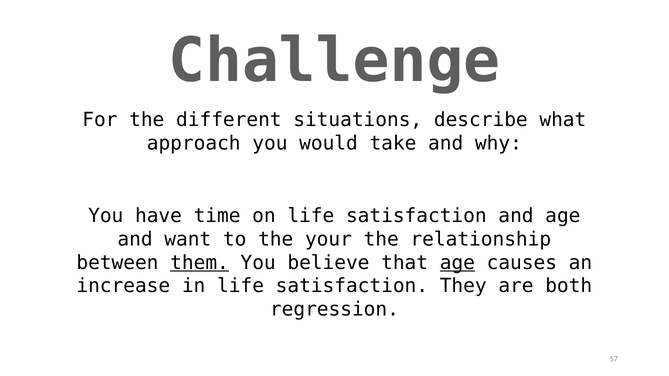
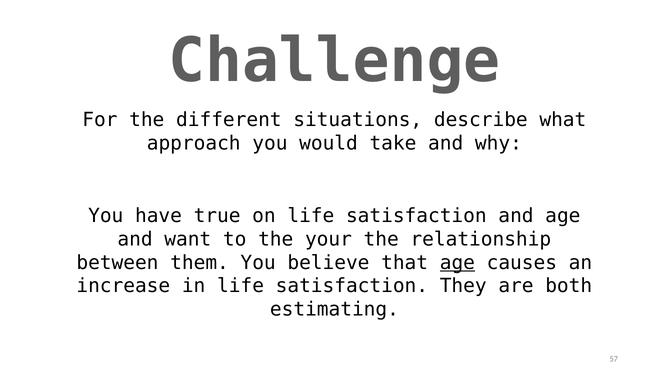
time: time -> true (217, 216)
them underline: present -> none (200, 263)
regression: regression -> estimating (334, 310)
